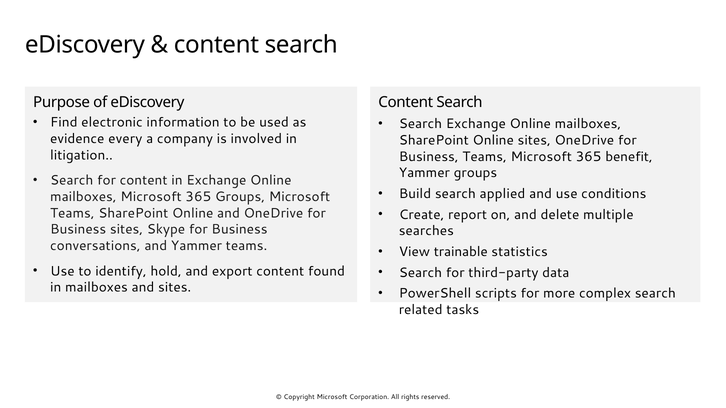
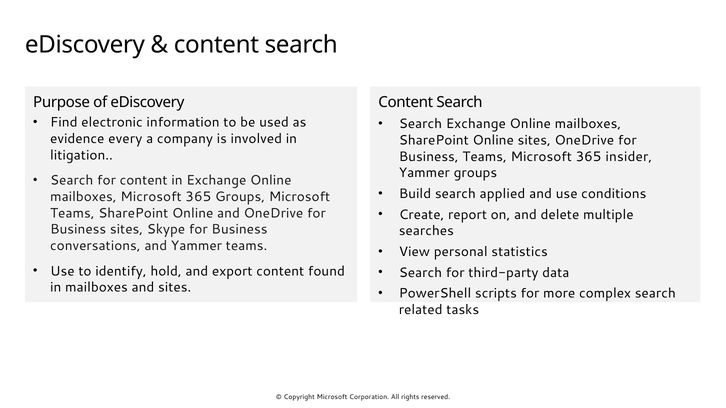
benefit: benefit -> insider (629, 157)
trainable: trainable -> personal (461, 252)
